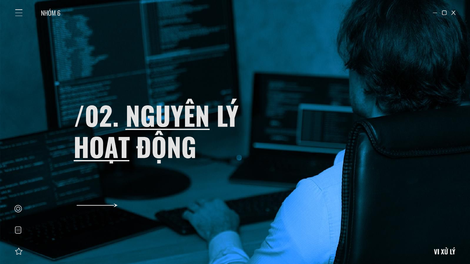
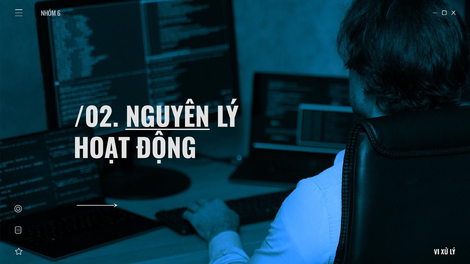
HOẠT underline: present -> none (102, 150)
